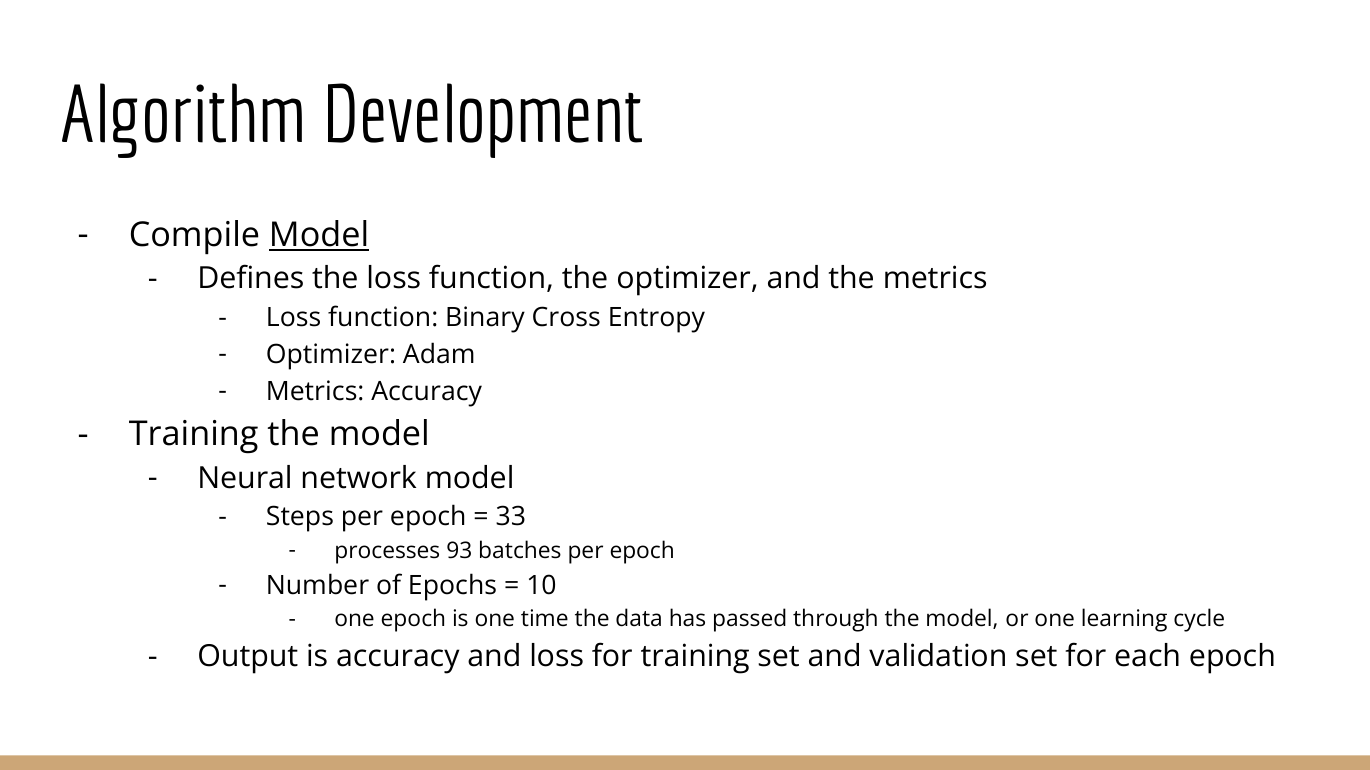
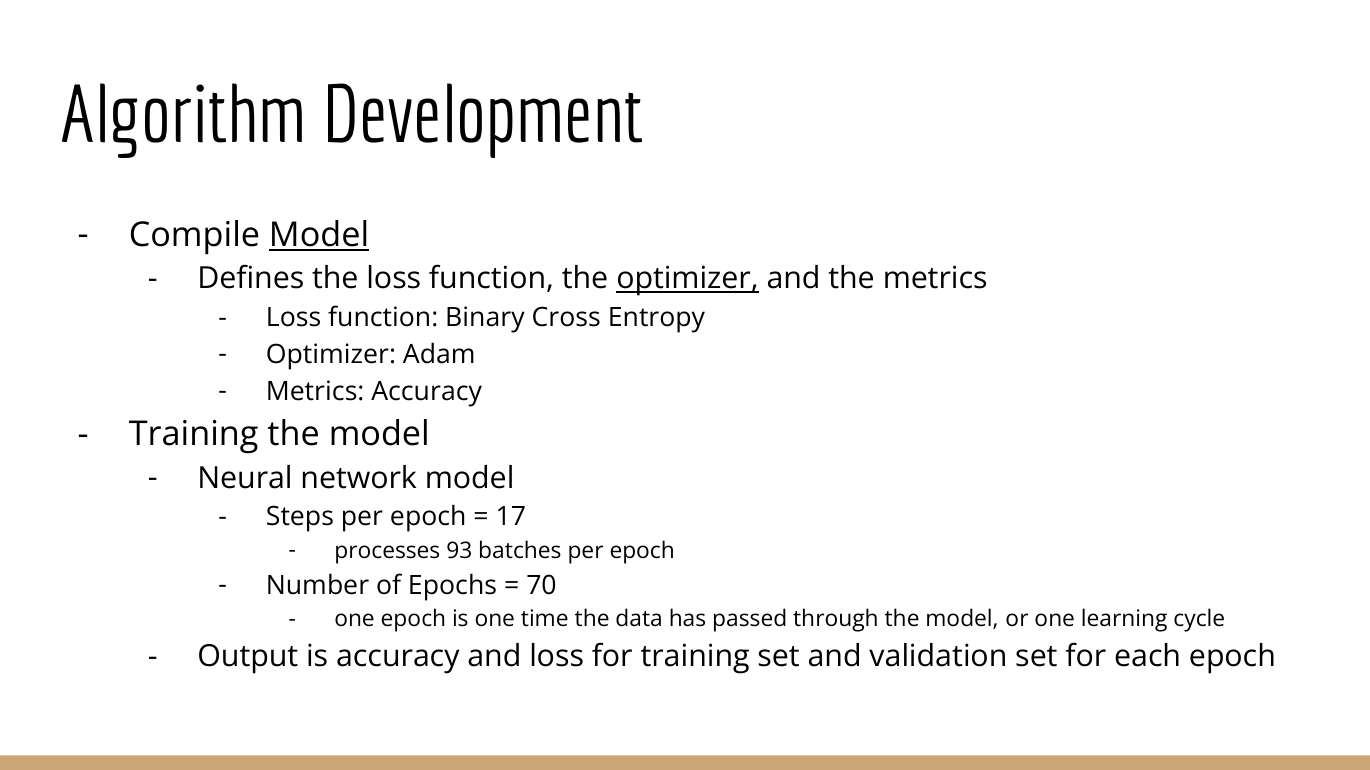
optimizer underline: none -> present (687, 279)
33: 33 -> 17 (511, 518)
10: 10 -> 70 (542, 586)
